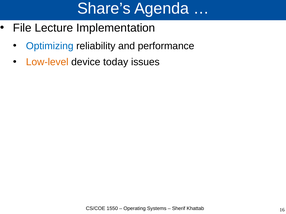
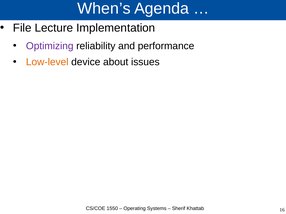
Share’s: Share’s -> When’s (104, 9)
Optimizing colour: blue -> purple (50, 46)
today: today -> about (116, 62)
